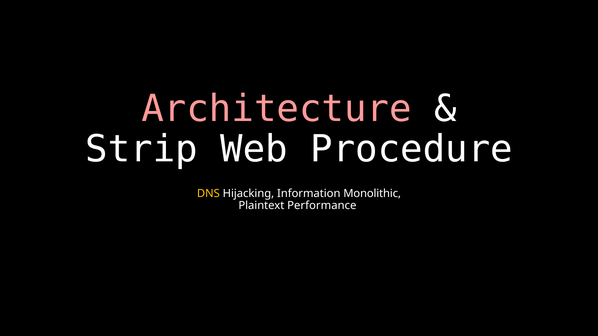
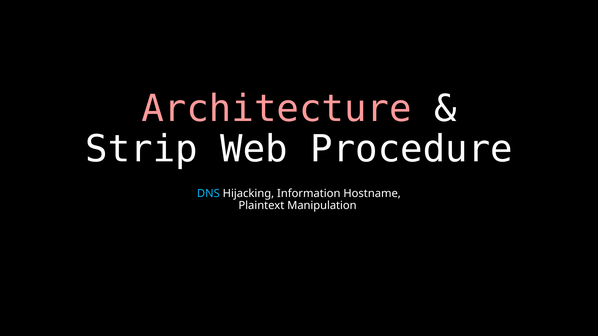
DNS colour: yellow -> light blue (208, 194)
Monolithic: Monolithic -> Hostname (372, 194)
Performance: Performance -> Manipulation (322, 206)
